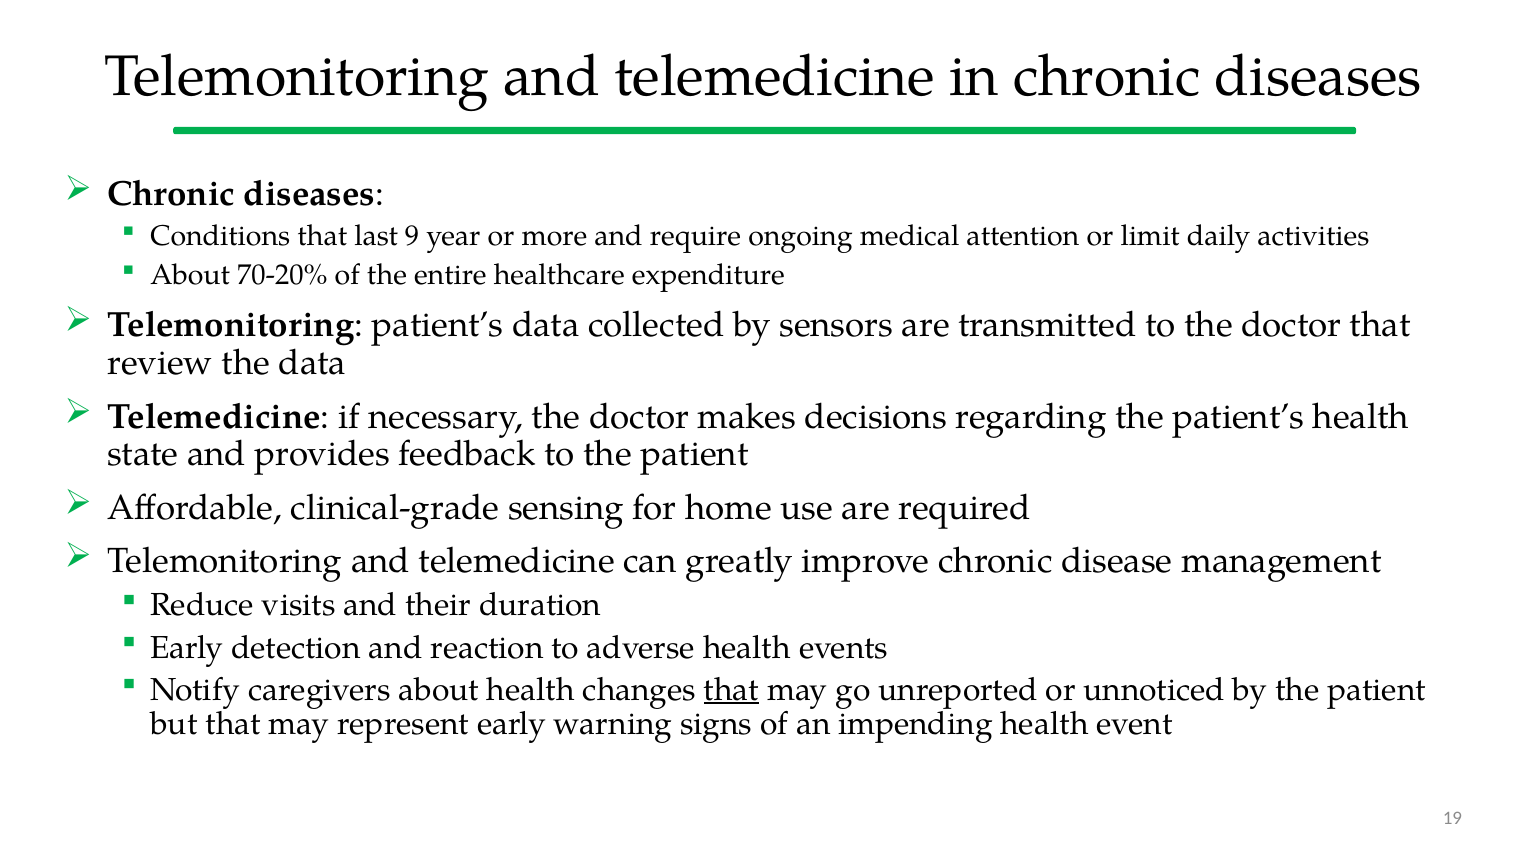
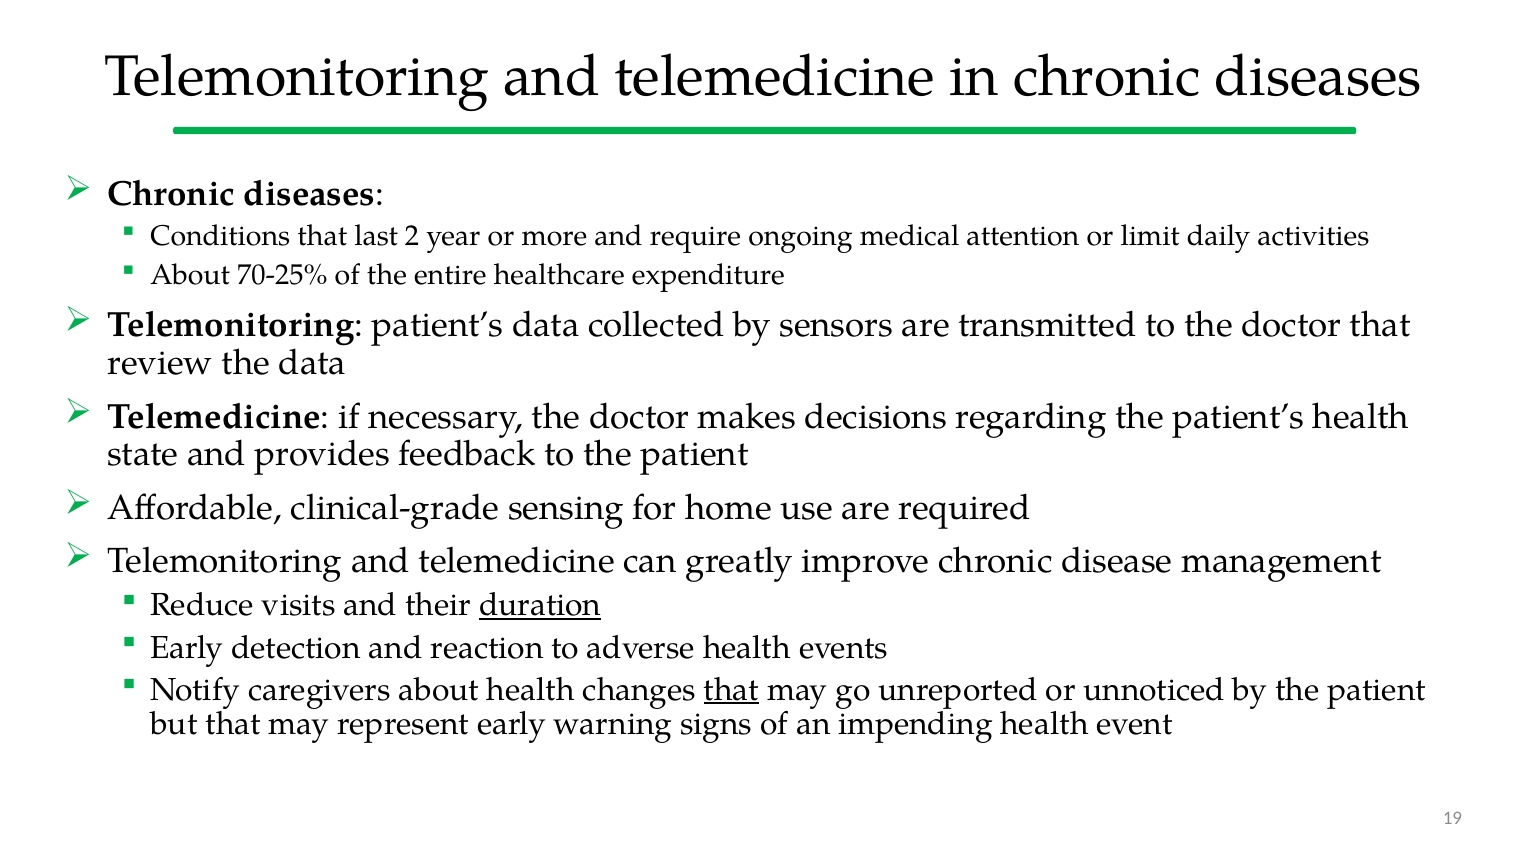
9: 9 -> 2 (412, 236)
70-20%: 70-20% -> 70-25% (282, 275)
duration underline: none -> present (540, 605)
